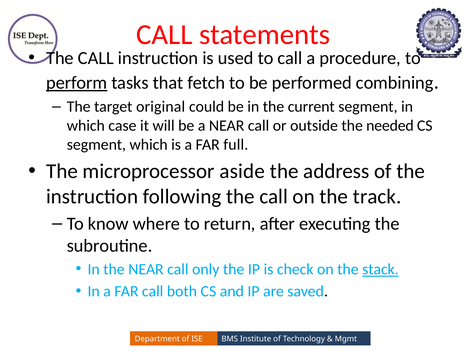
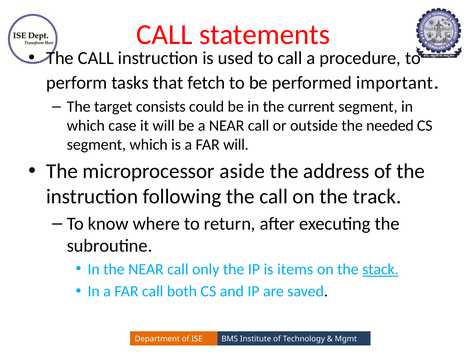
perform underline: present -> none (77, 83)
combining: combining -> important (395, 83)
original: original -> consists (161, 107)
FAR full: full -> will (236, 145)
check: check -> items (295, 269)
